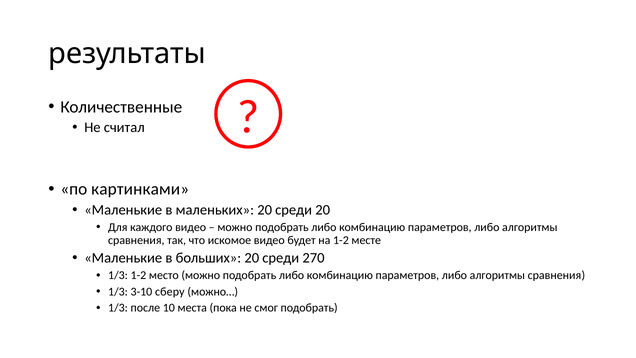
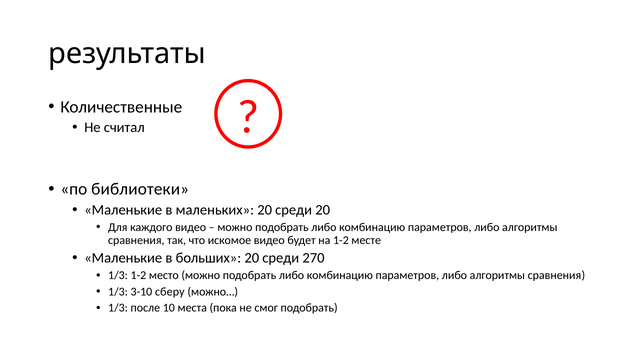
картинками: картинками -> библиотеки (140, 189)
